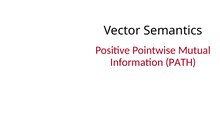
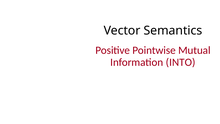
PATH: PATH -> INTO (181, 62)
